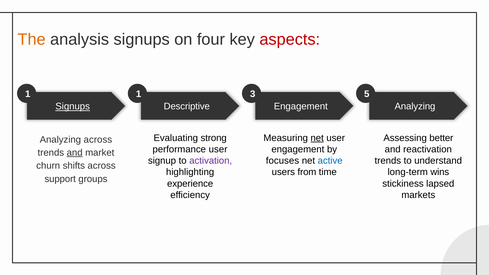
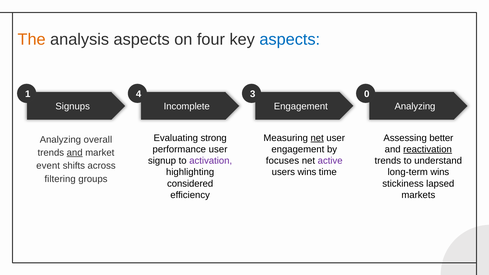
analysis signups: signups -> aspects (142, 40)
aspects colour: red -> blue (290, 40)
1 1: 1 -> 4 (139, 94)
5: 5 -> 0 (367, 94)
Signups underline: present -> none (73, 107)
Descriptive: Descriptive -> Incomplete (187, 107)
Analyzing across: across -> overall (98, 140)
reactivation underline: none -> present (428, 149)
active colour: blue -> purple (330, 161)
churn: churn -> event (48, 166)
users from: from -> wins (307, 172)
support: support -> filtering (60, 179)
experience: experience -> considered (190, 184)
